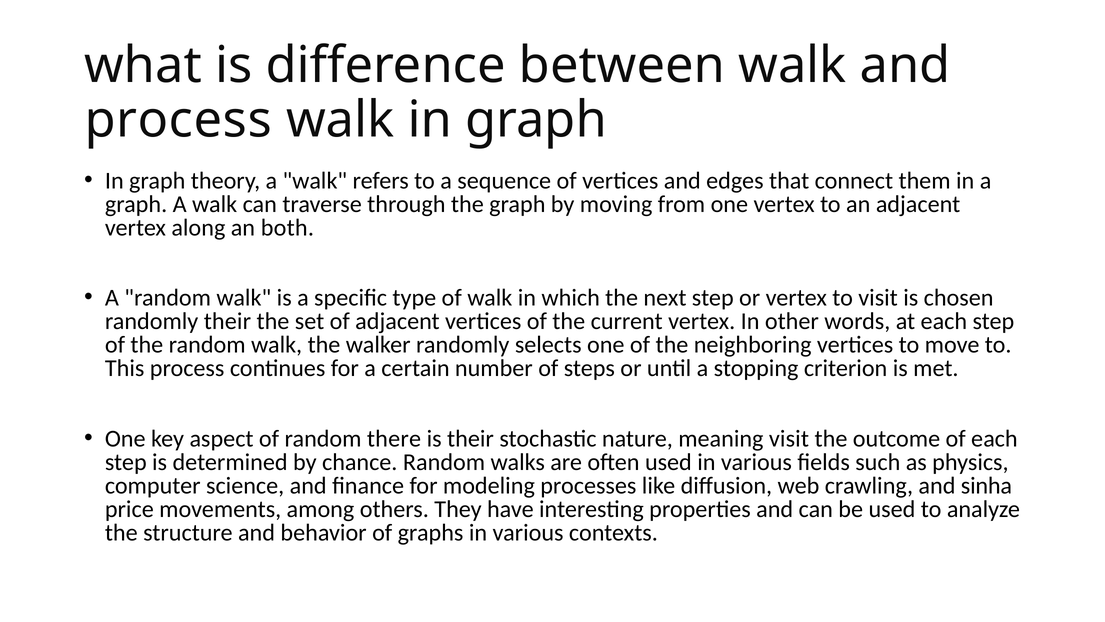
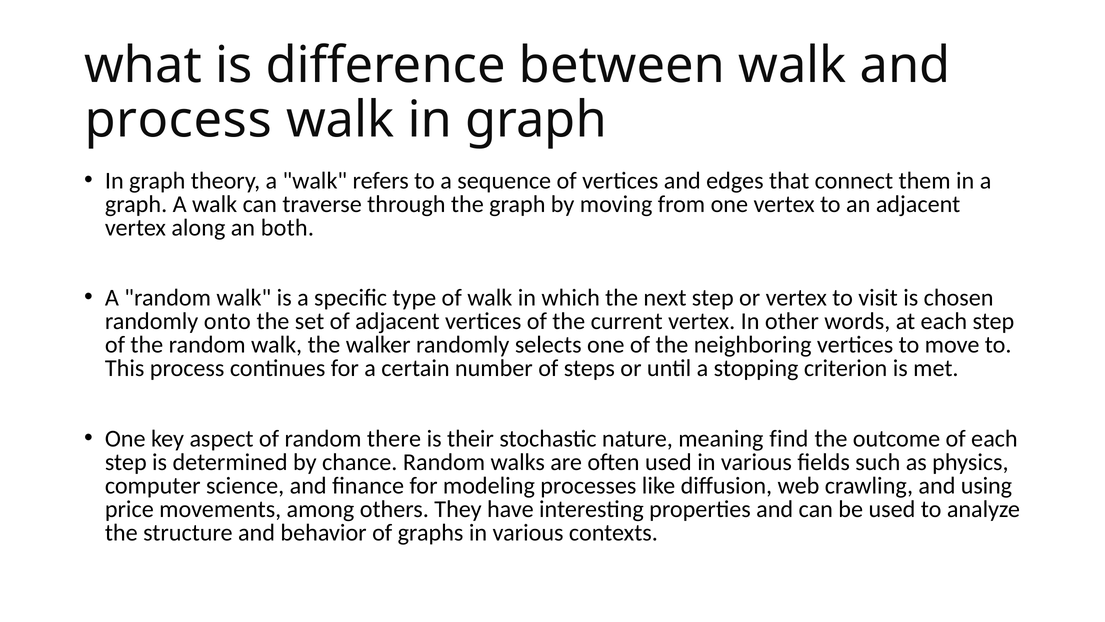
randomly their: their -> onto (227, 321)
meaning visit: visit -> find (789, 438)
sinha: sinha -> using (986, 485)
